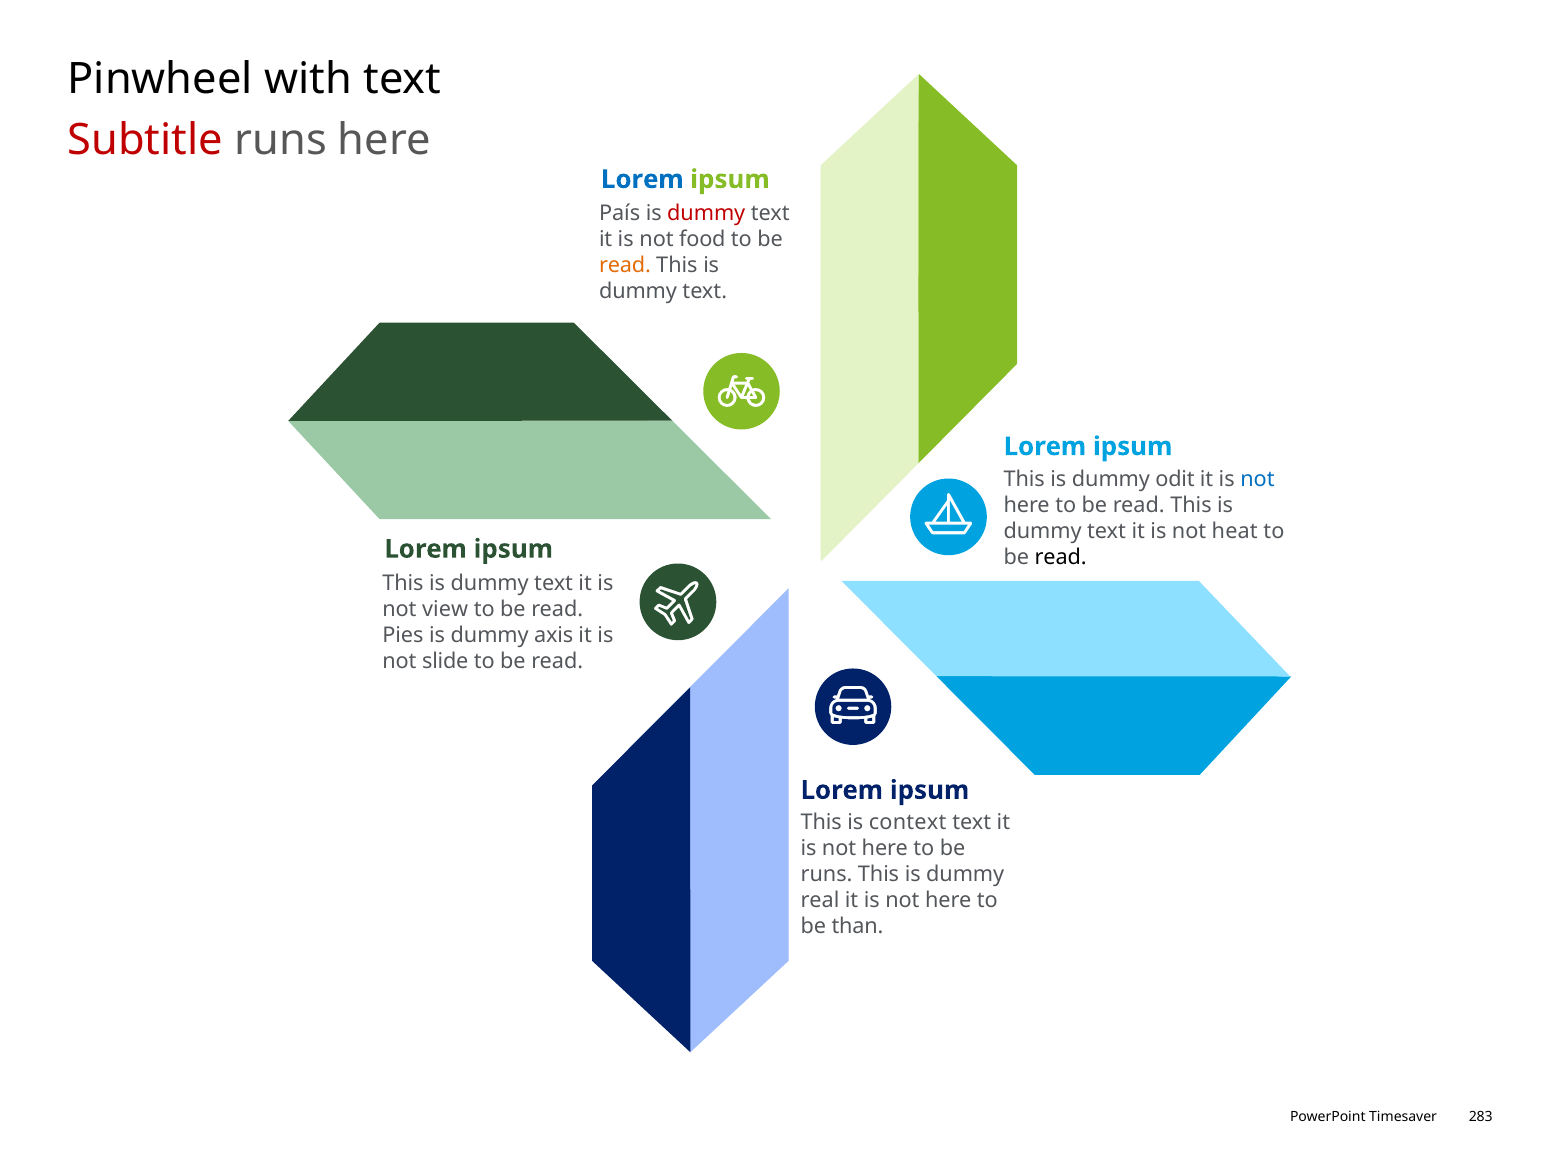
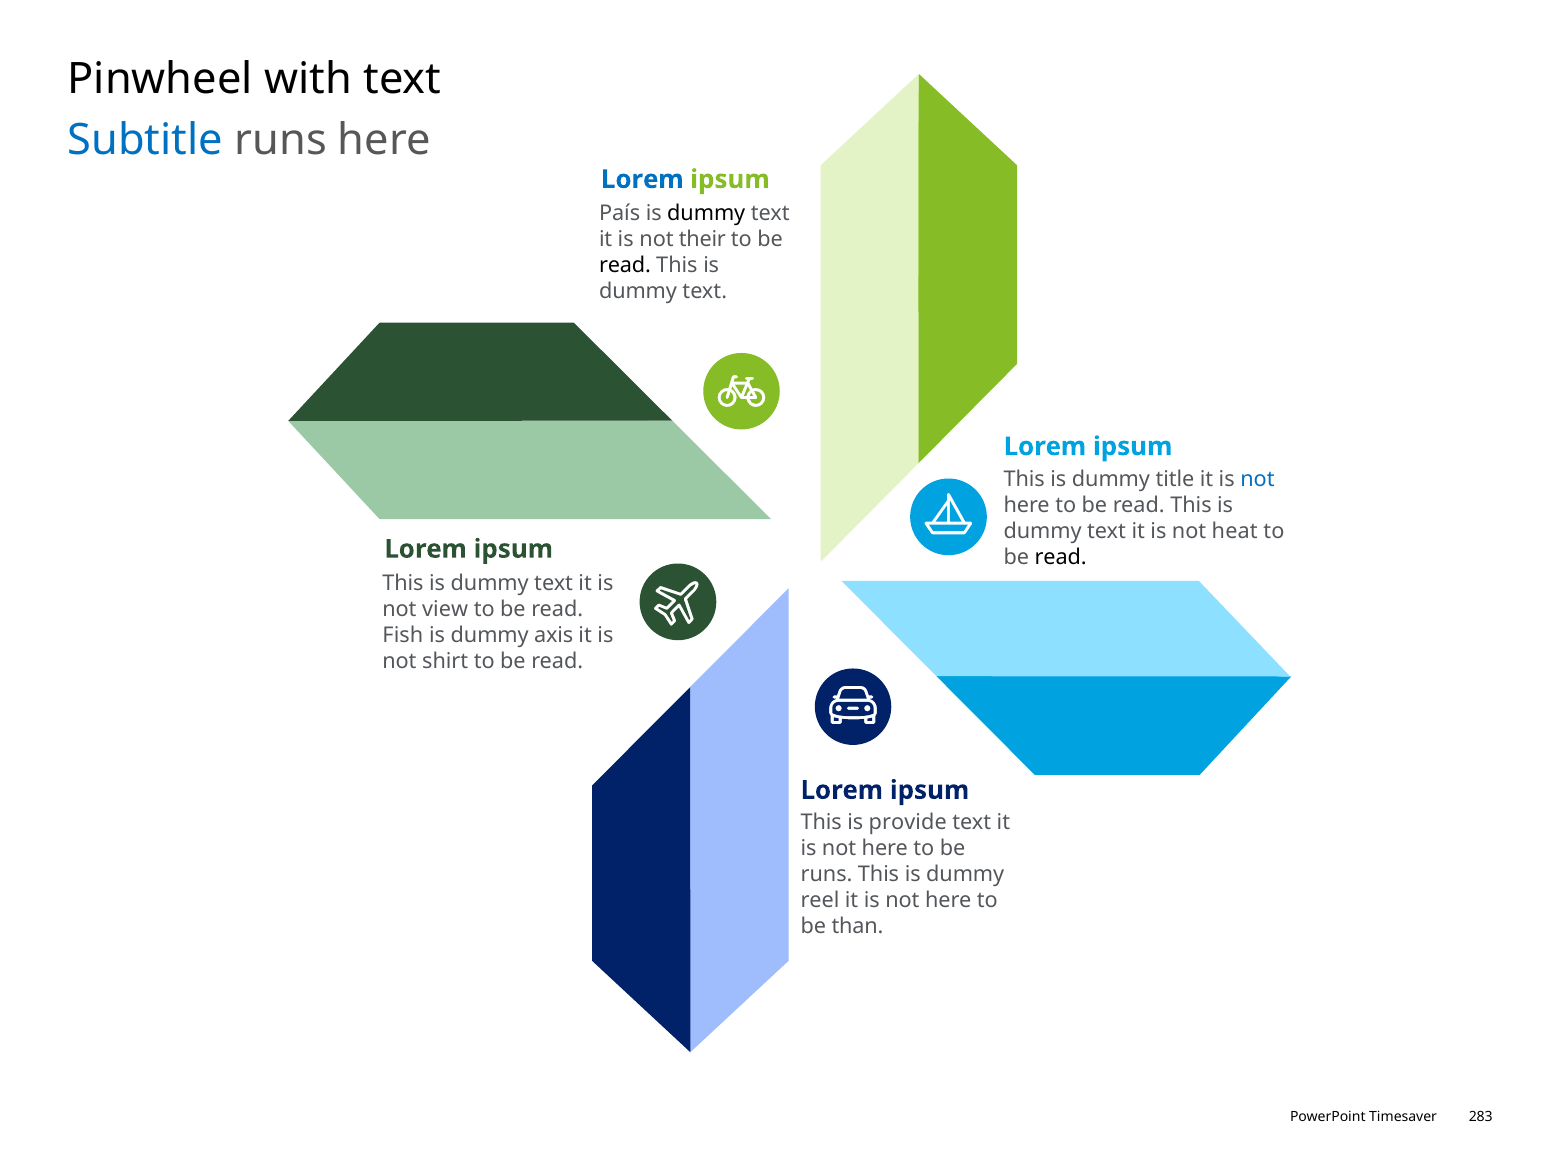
Subtitle colour: red -> blue (145, 140)
dummy colour: red -> black (706, 213)
food: food -> their (702, 239)
read colour: orange -> black (625, 265)
odit: odit -> title (1175, 479)
Pies: Pies -> Fish (403, 635)
slide: slide -> shirt (445, 661)
context: context -> provide (908, 822)
real: real -> reel (820, 900)
